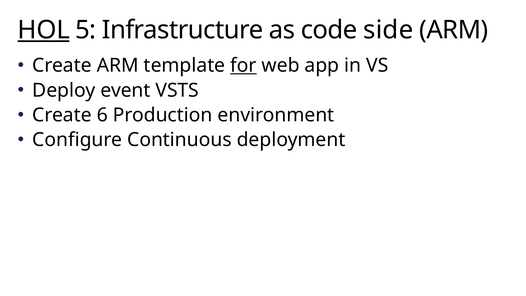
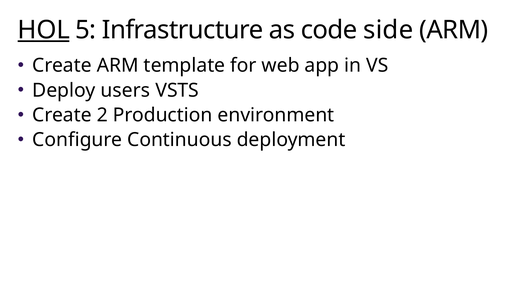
for underline: present -> none (243, 65)
event: event -> users (125, 90)
6: 6 -> 2 (102, 115)
